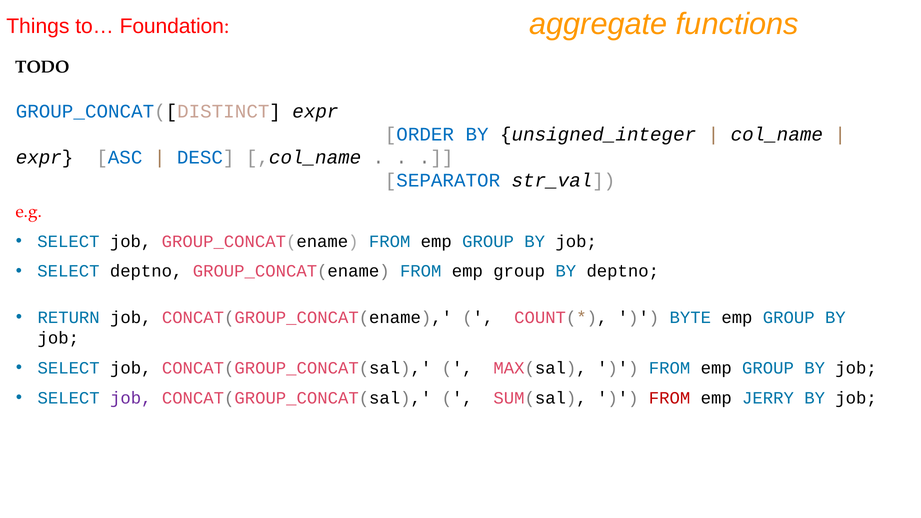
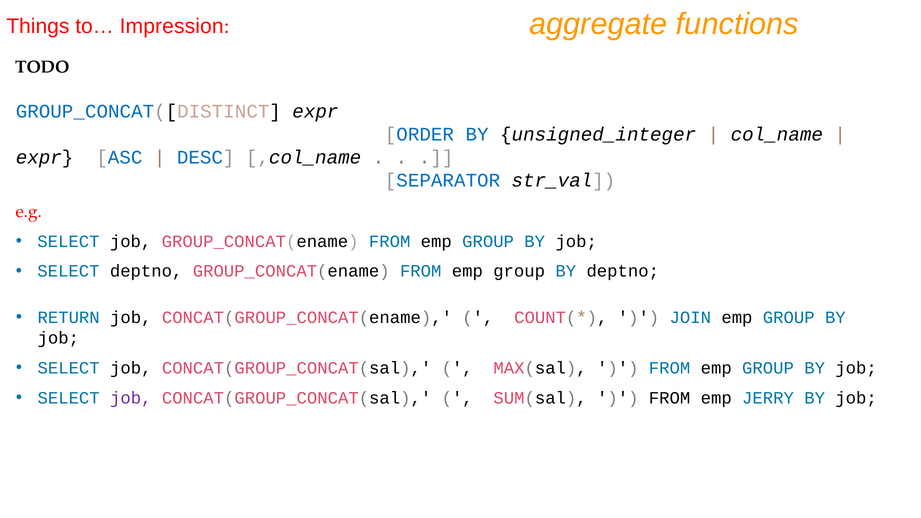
Foundation: Foundation -> Impression (172, 26)
BYTE: BYTE -> JOIN (690, 317)
FROM colour: red -> black (670, 398)
